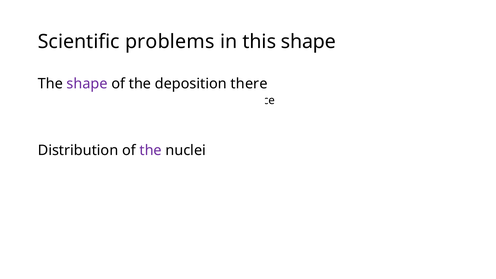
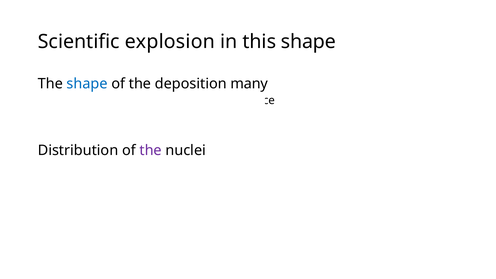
problems: problems -> explosion (170, 42)
shape colour: purple -> blue (87, 84)
there: there -> many (249, 84)
